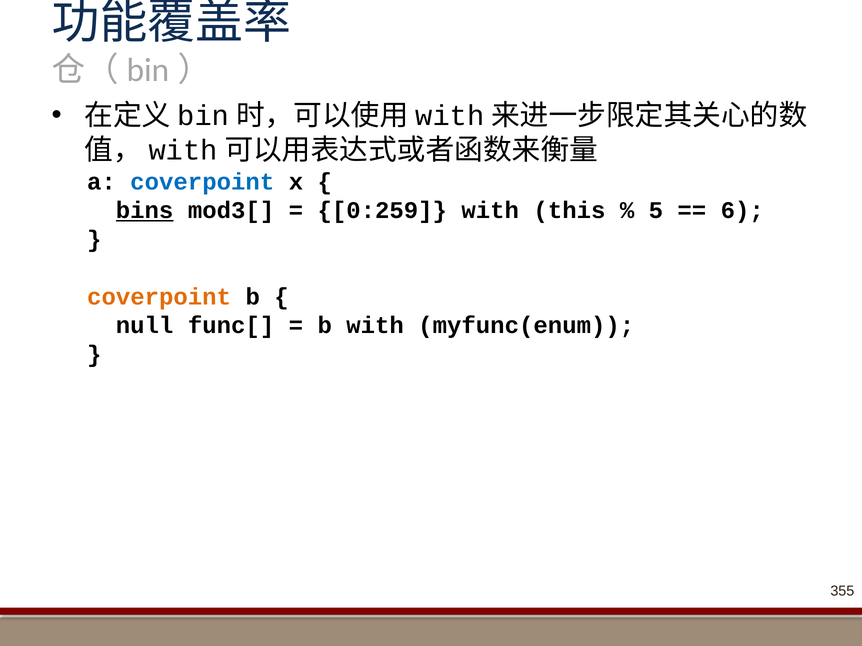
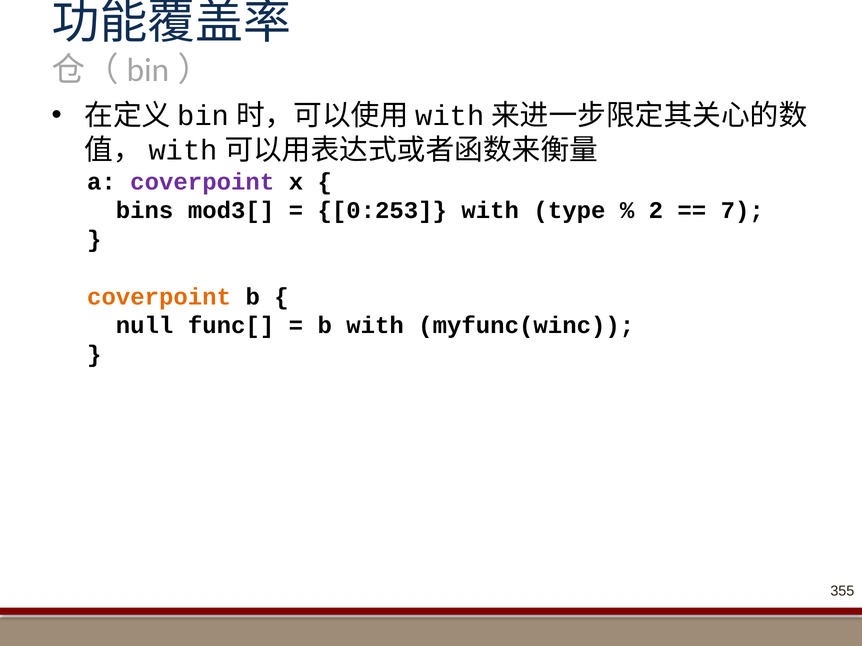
coverpoint colour: blue -> purple (202, 182)
bins underline: present -> none (145, 211)
0:259: 0:259 -> 0:253 (382, 211)
this: this -> type (569, 211)
5: 5 -> 2 (656, 211)
6: 6 -> 7 (742, 211)
myfunc(enum: myfunc(enum -> myfunc(winc (526, 326)
